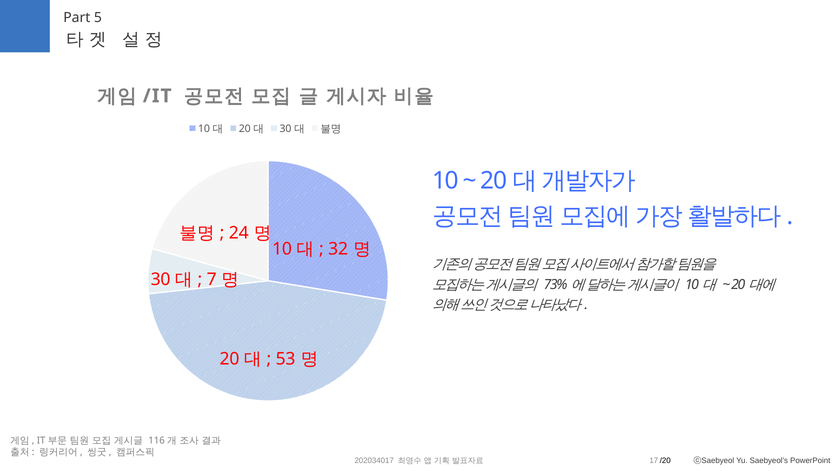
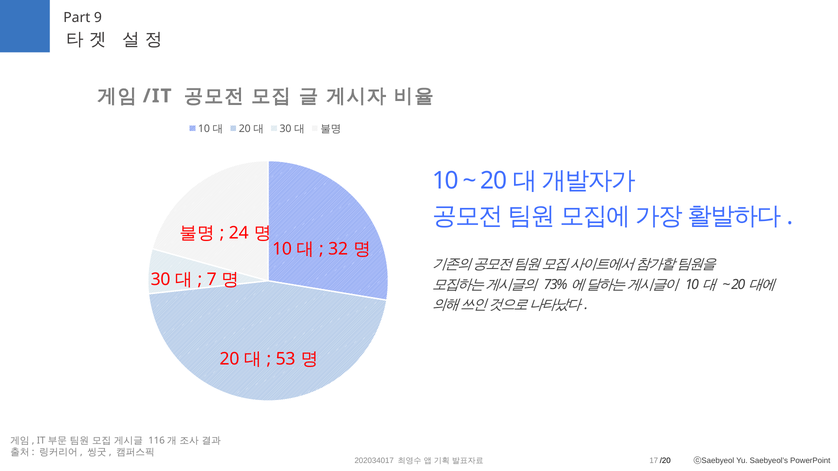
5: 5 -> 9 (98, 18)
